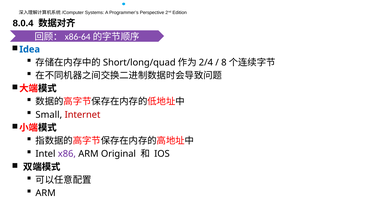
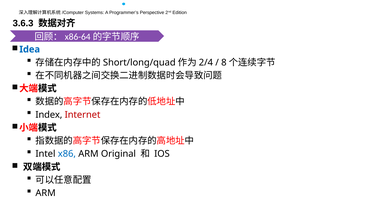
8.0.4: 8.0.4 -> 3.6.3 (23, 23)
Small: Small -> Index (49, 115)
x86 colour: purple -> blue (67, 154)
